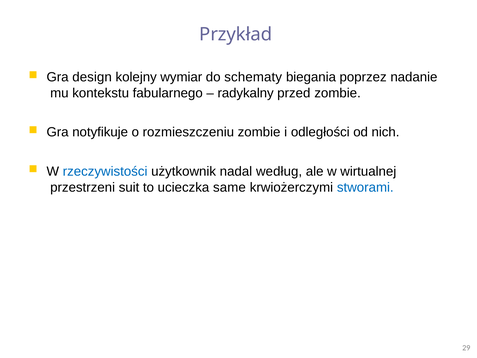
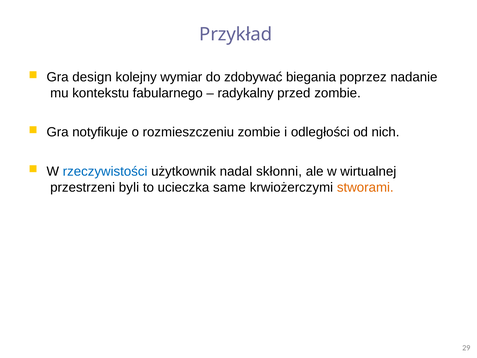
schematy: schematy -> zdobywać (253, 77)
według: według -> skłonni (279, 171)
suit: suit -> byli (129, 187)
stworami colour: blue -> orange (365, 187)
